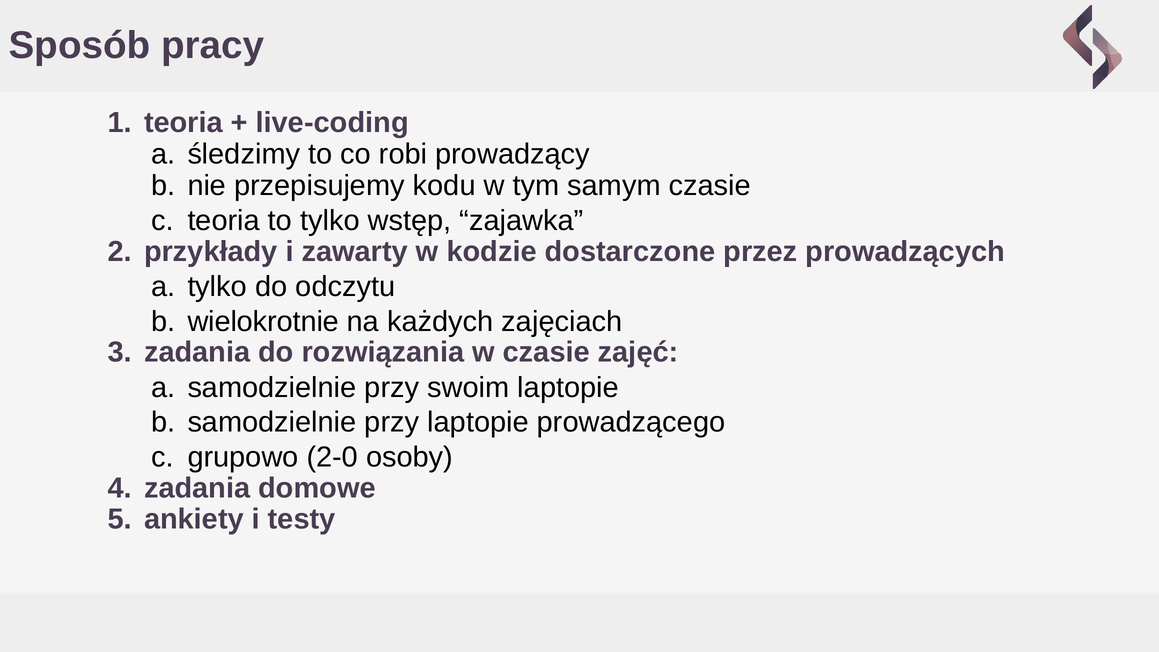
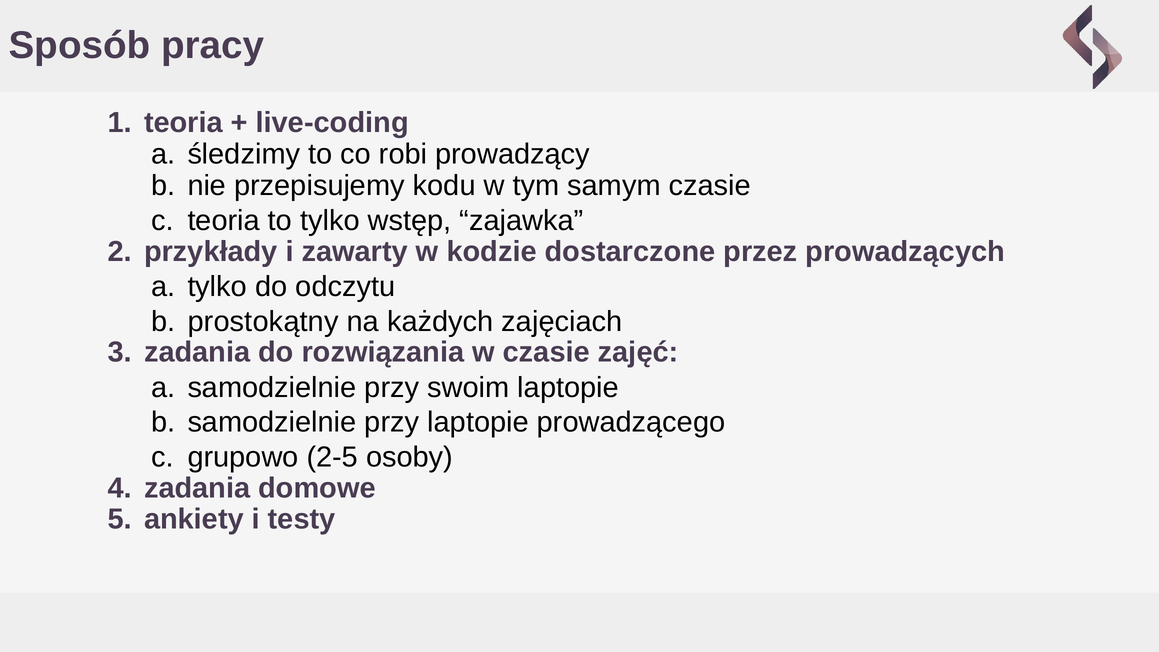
wielokrotnie: wielokrotnie -> prostokątny (263, 321)
2-0: 2-0 -> 2-5 (332, 457)
